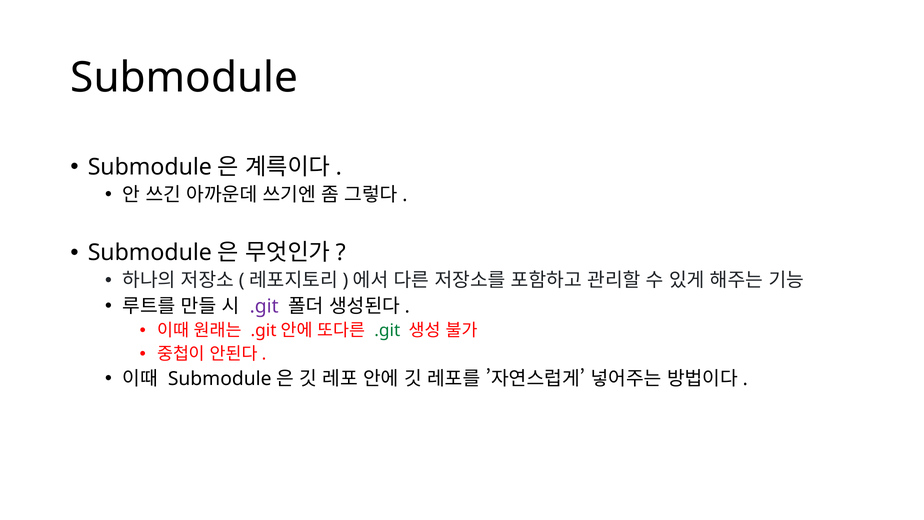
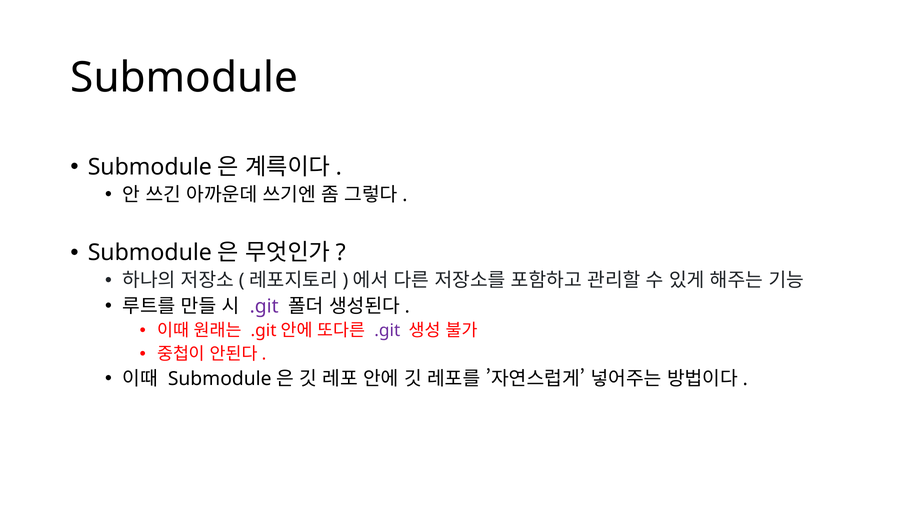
.git colour: green -> purple (387, 331)
